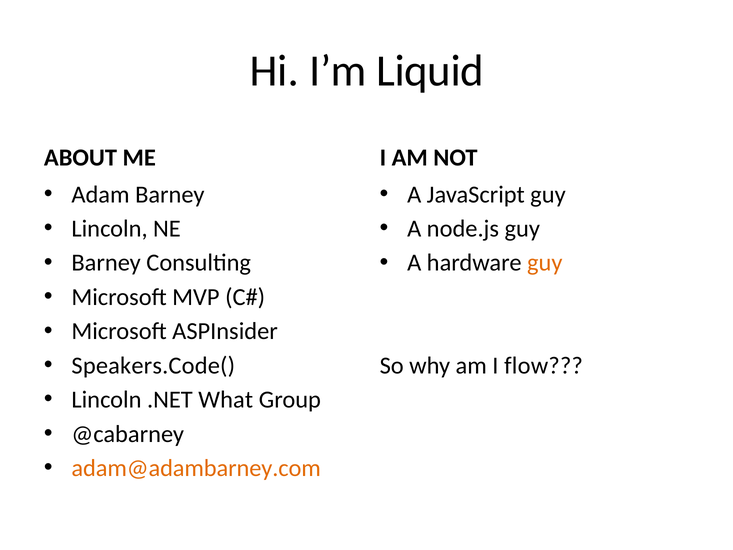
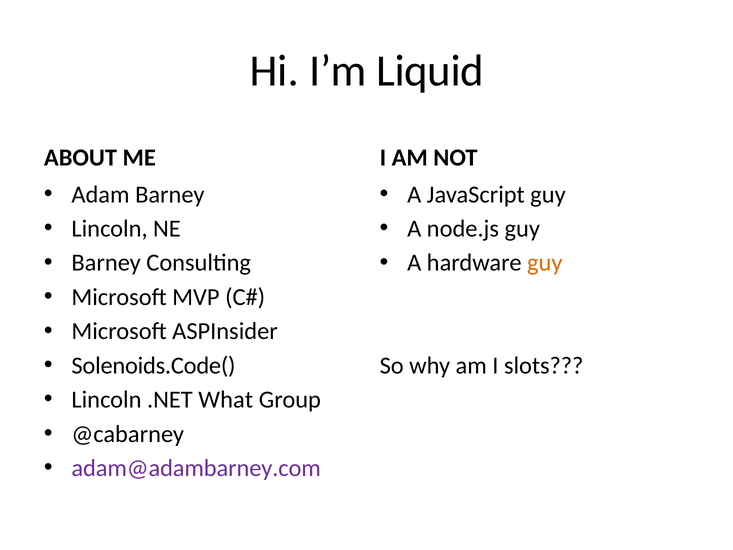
Speakers.Code(: Speakers.Code( -> Solenoids.Code( (153, 365)
flow: flow -> slots (544, 365)
adam@adambarney.com colour: orange -> purple (196, 468)
